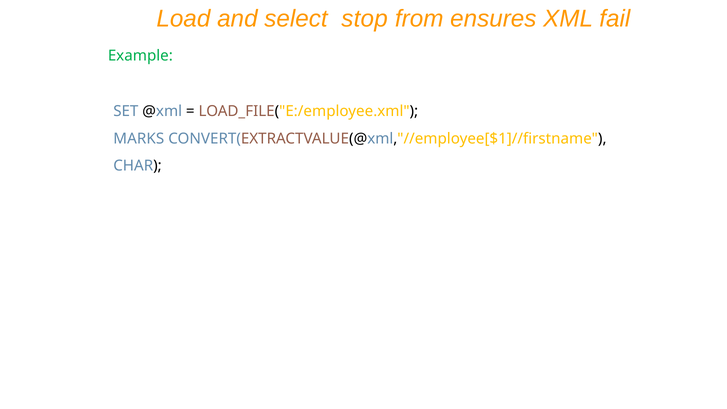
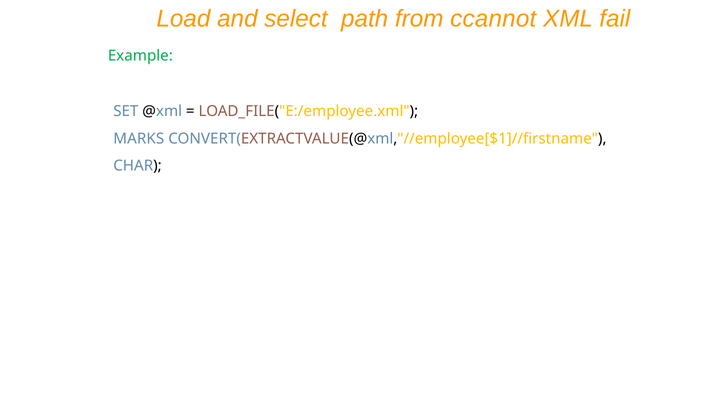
stop: stop -> path (365, 19)
ensures: ensures -> ccannot (493, 19)
